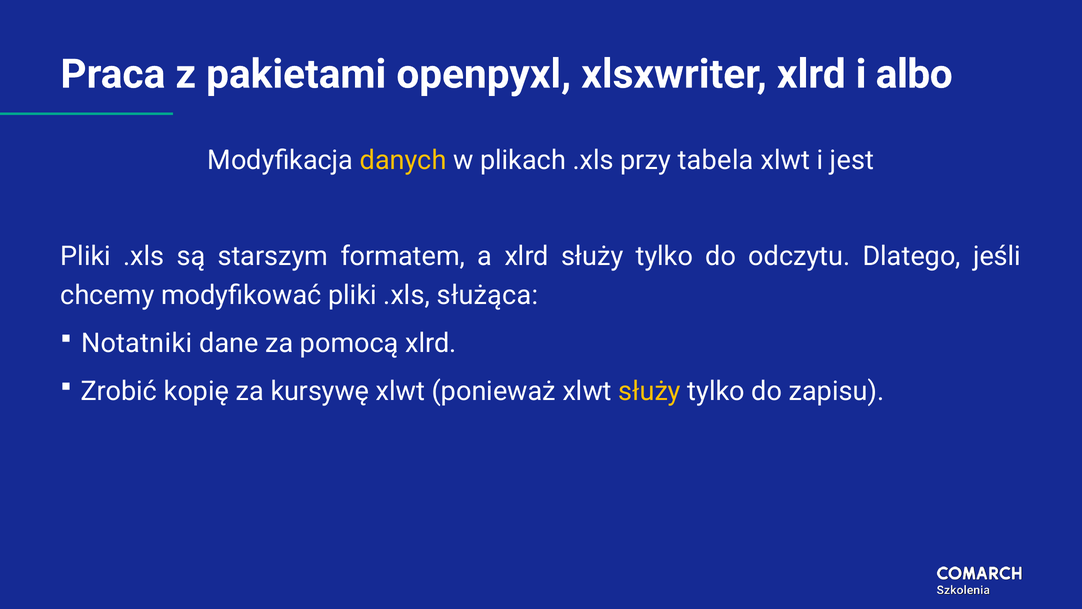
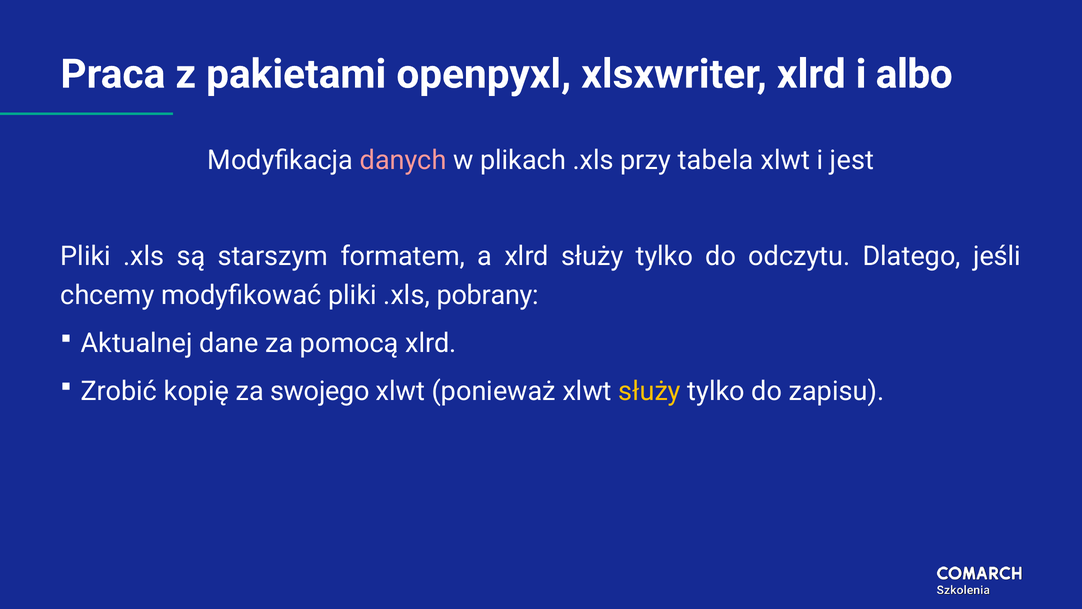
danych colour: yellow -> pink (403, 160)
służąca: służąca -> pobrany (488, 295)
Notatniki: Notatniki -> Aktualnej (137, 343)
kursywę: kursywę -> swojego (320, 391)
